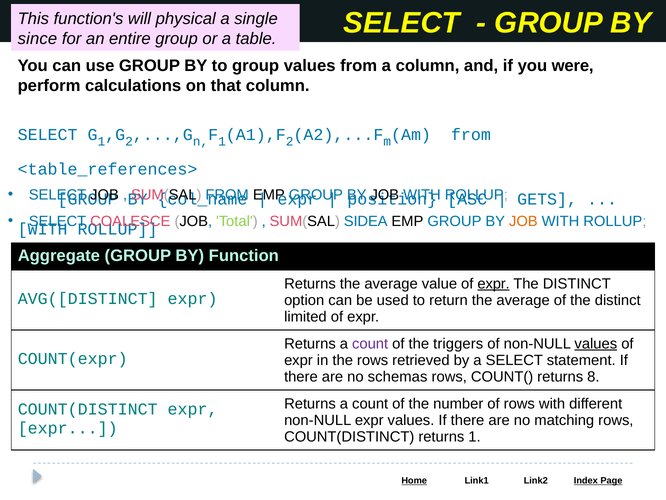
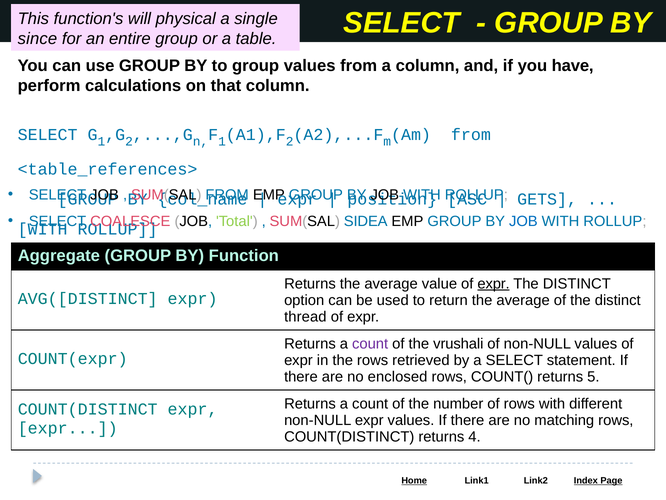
were: were -> have (573, 66)
JOB colour: orange -> blue (523, 221)
limited: limited -> thread (305, 316)
triggers: triggers -> vrushali (458, 343)
values underline: present -> none (596, 343)
schemas: schemas -> enclosed (398, 376)
8: 8 -> 5 (593, 376)
returns 1: 1 -> 4 (475, 436)
